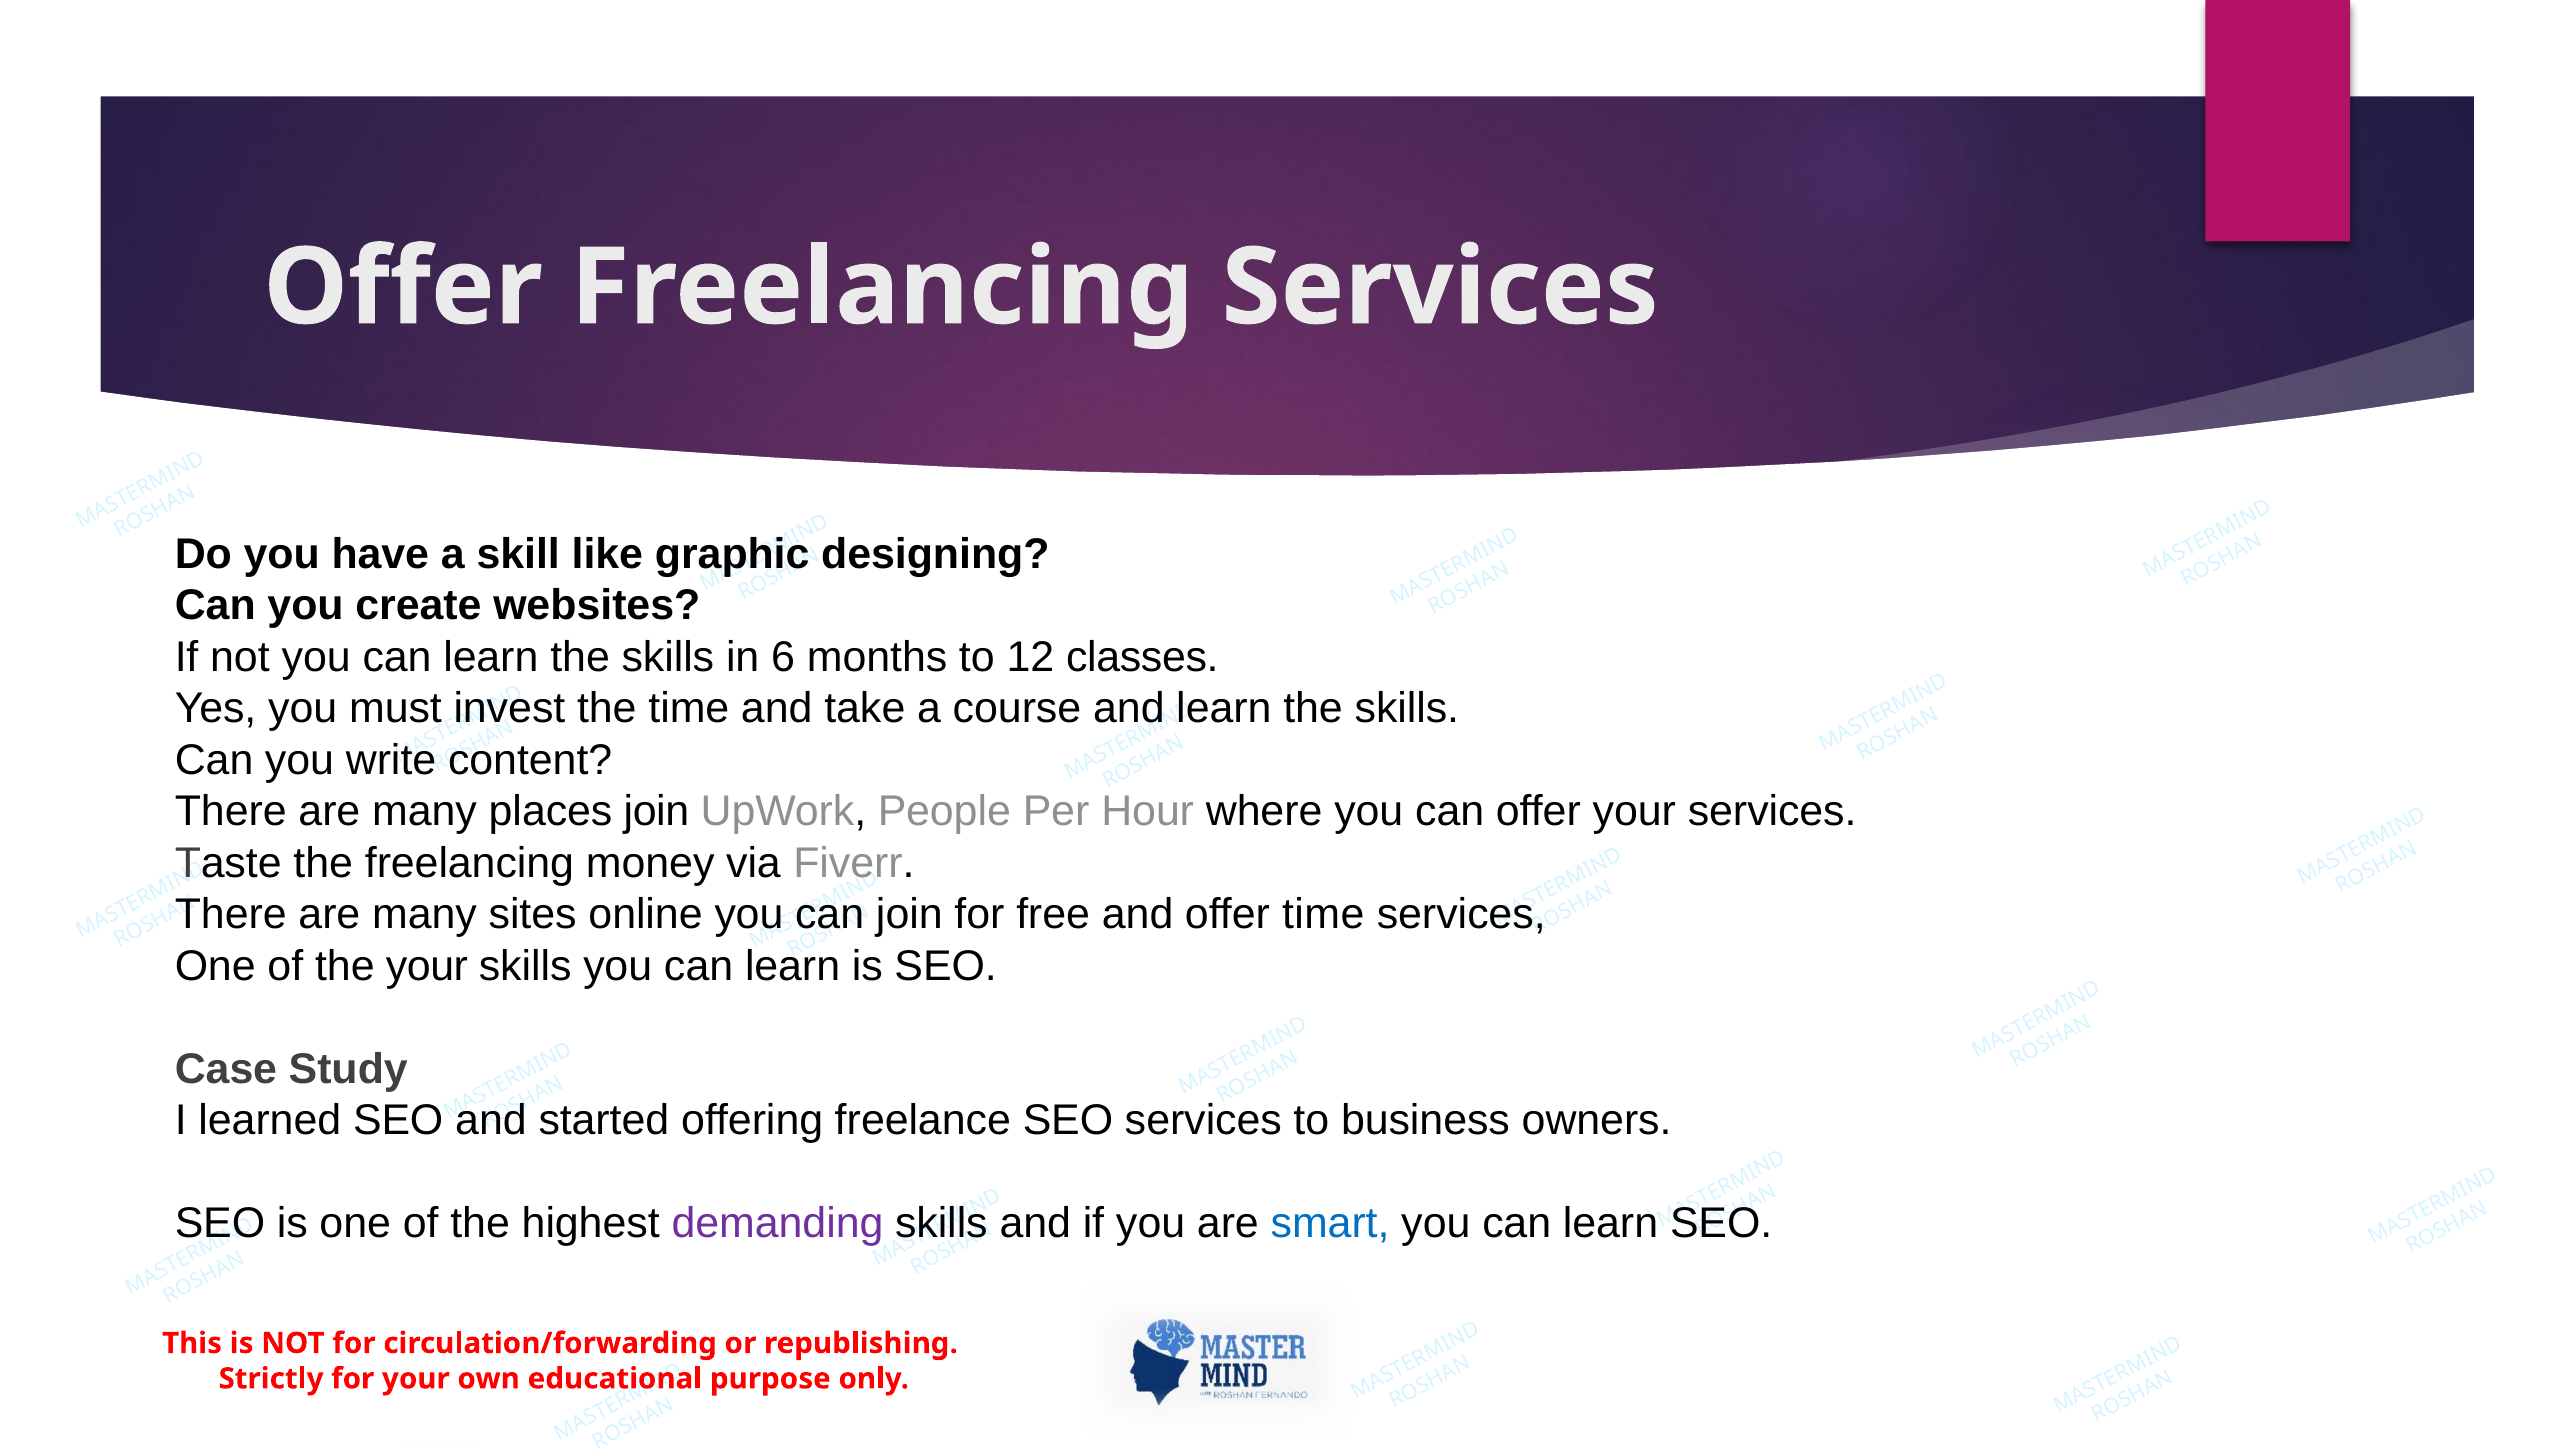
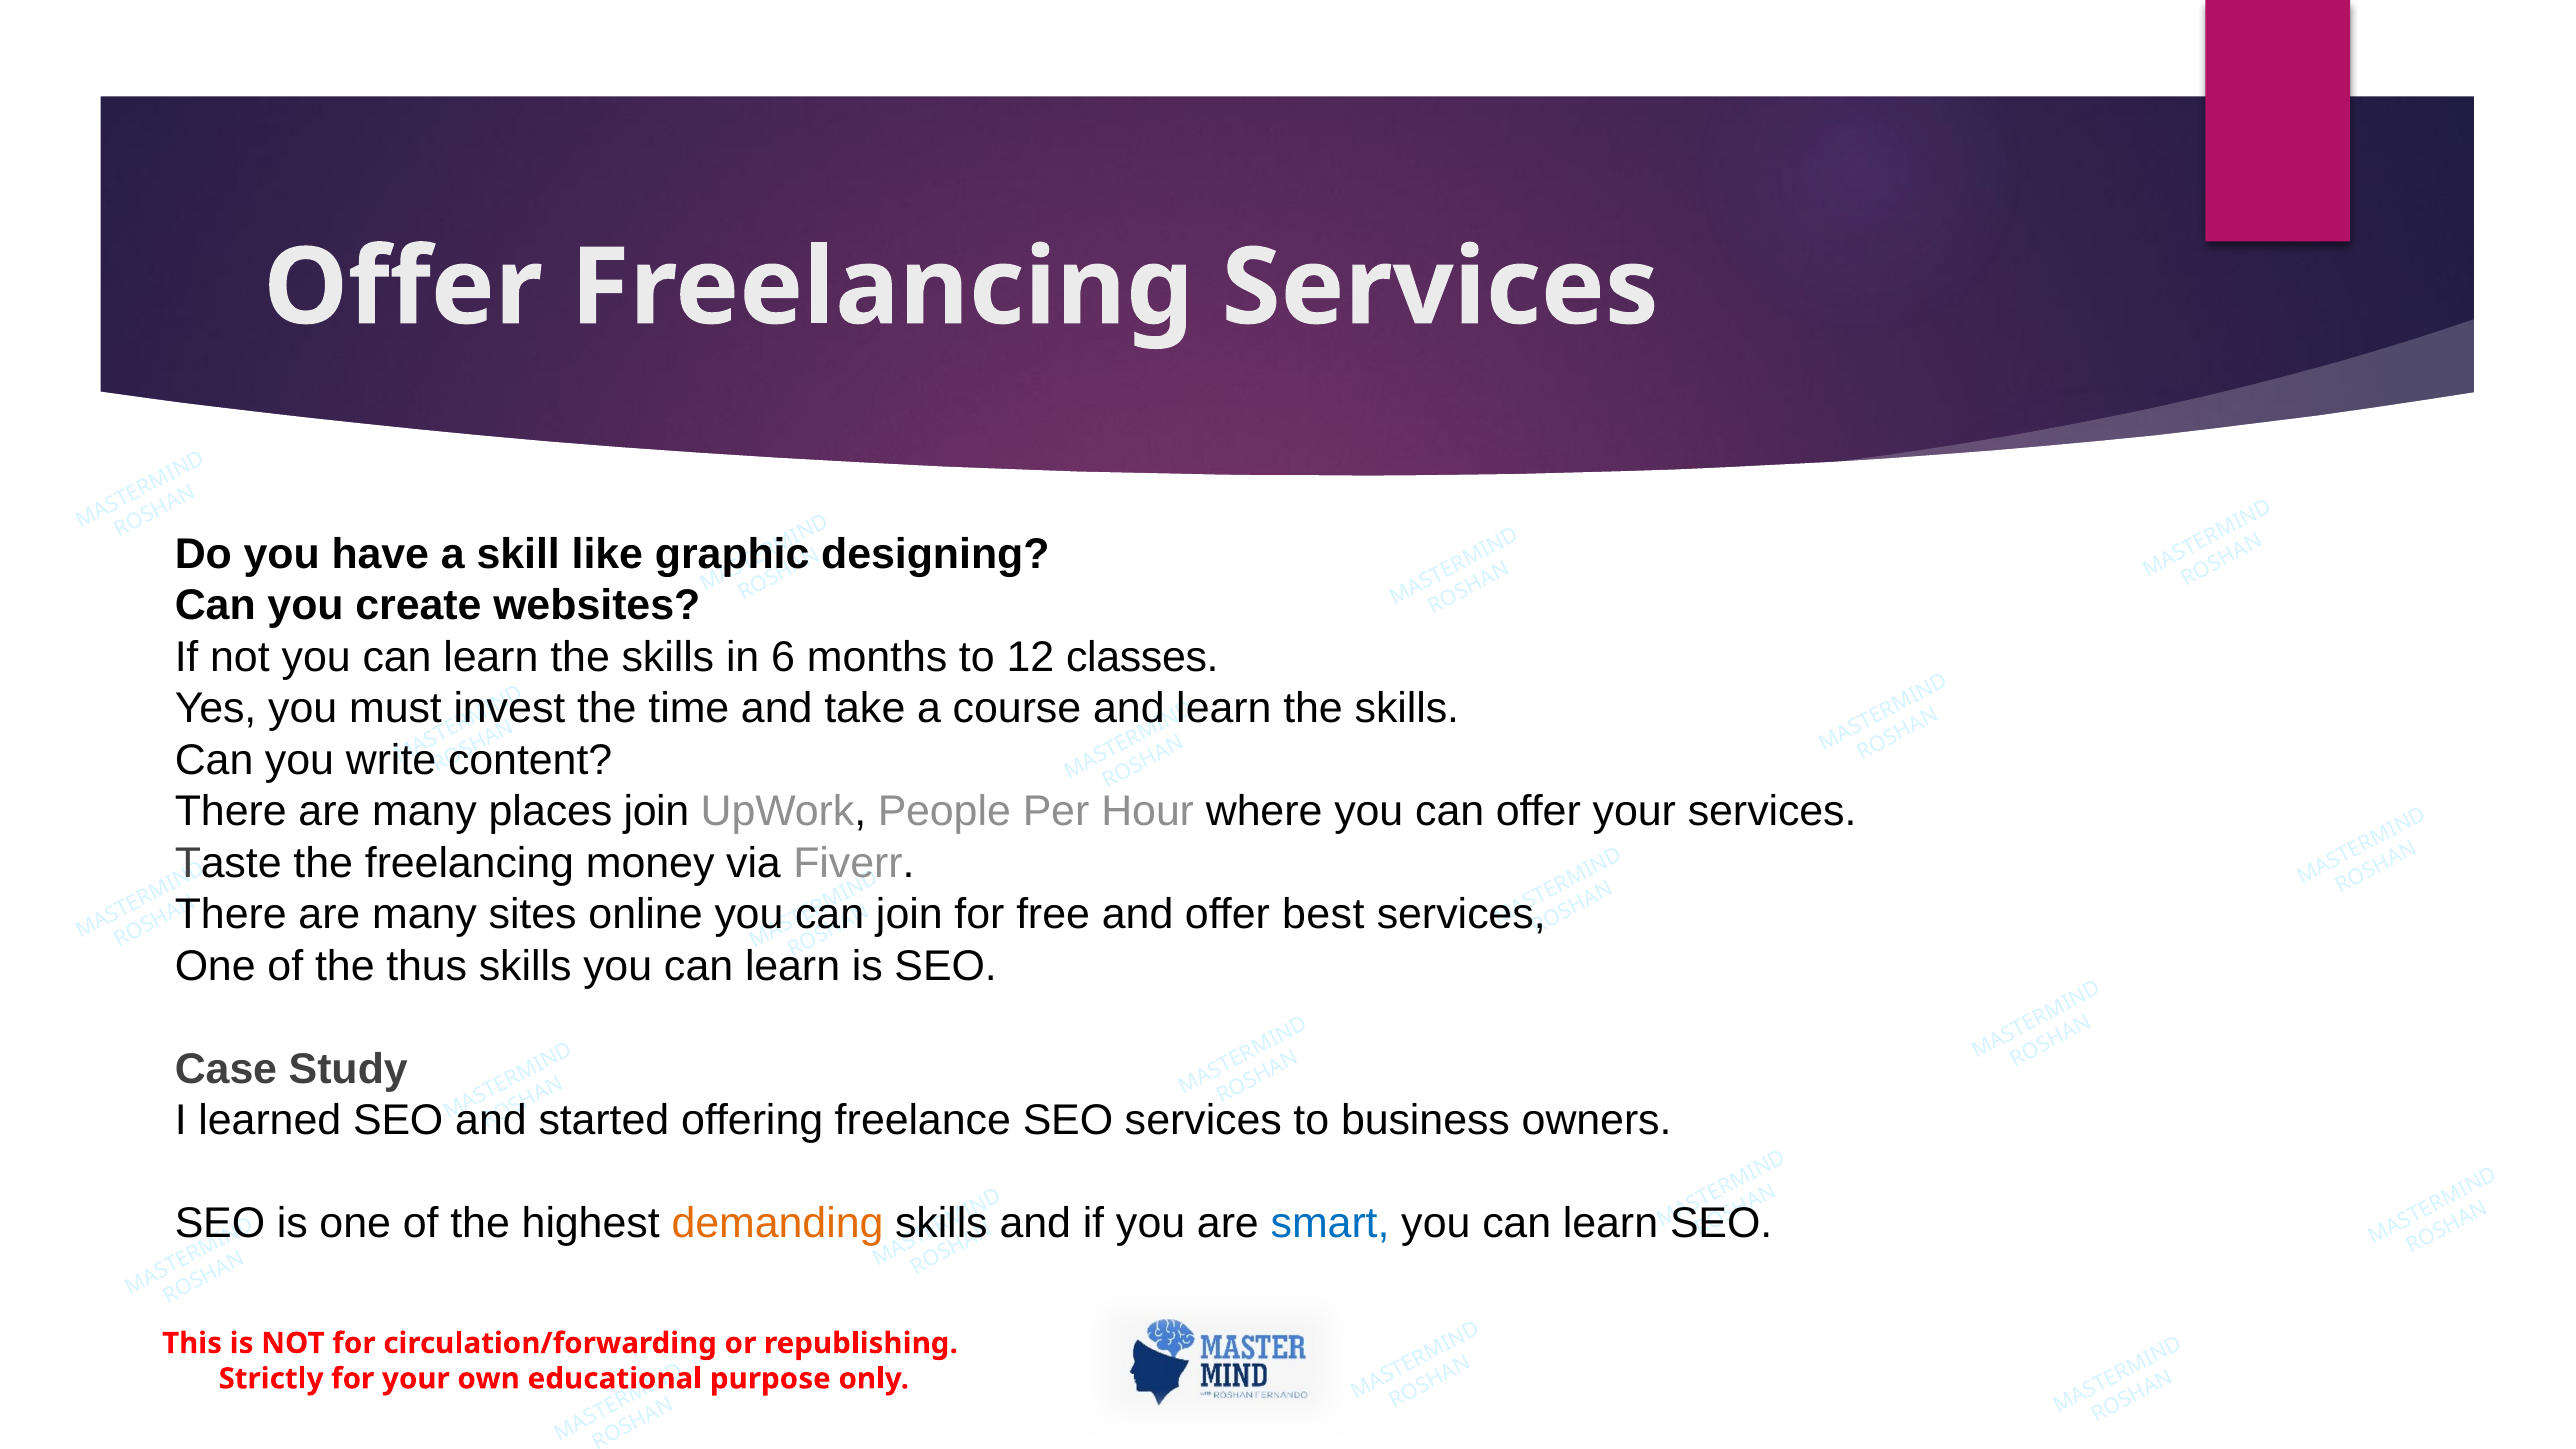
offer time: time -> best (1323, 915)
the your: your -> thus (427, 966)
demanding colour: purple -> orange (778, 1224)
